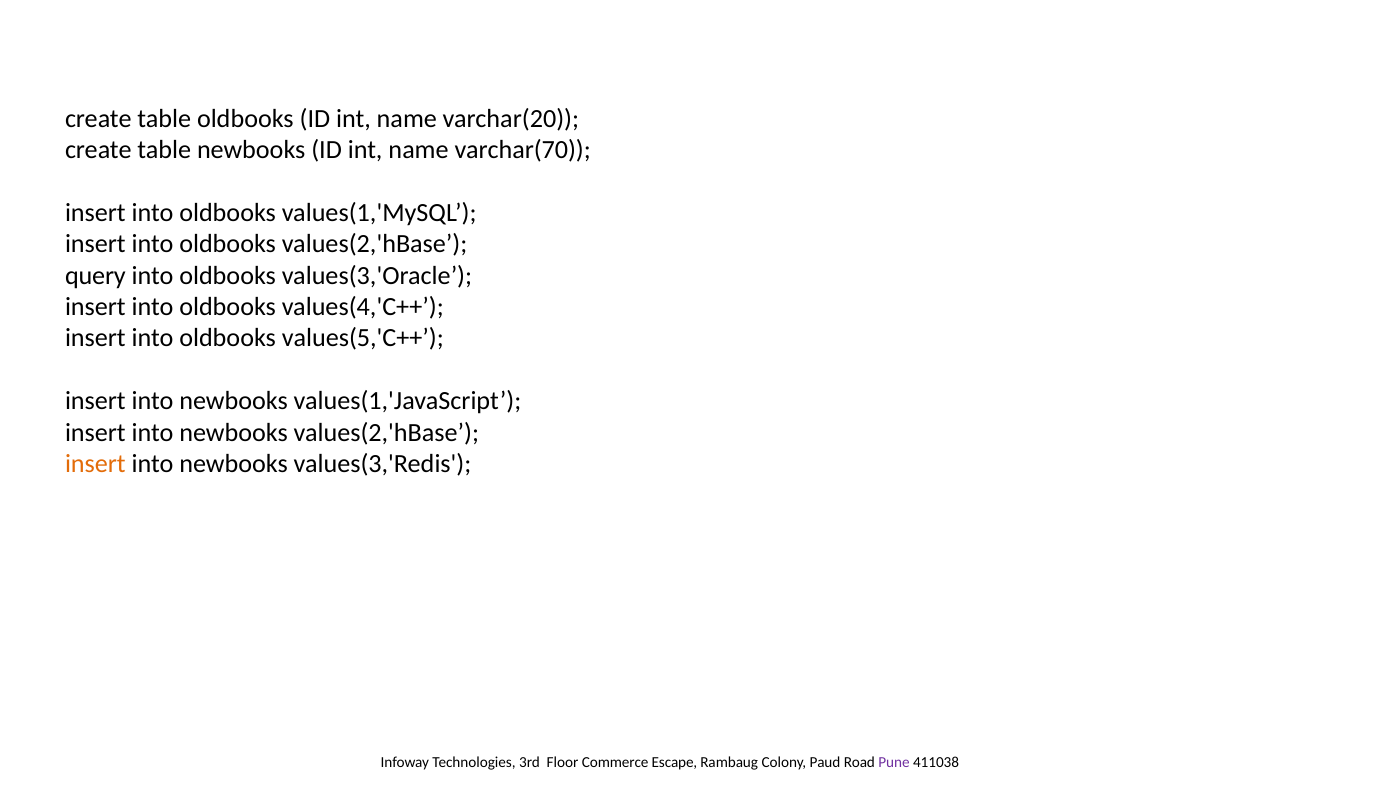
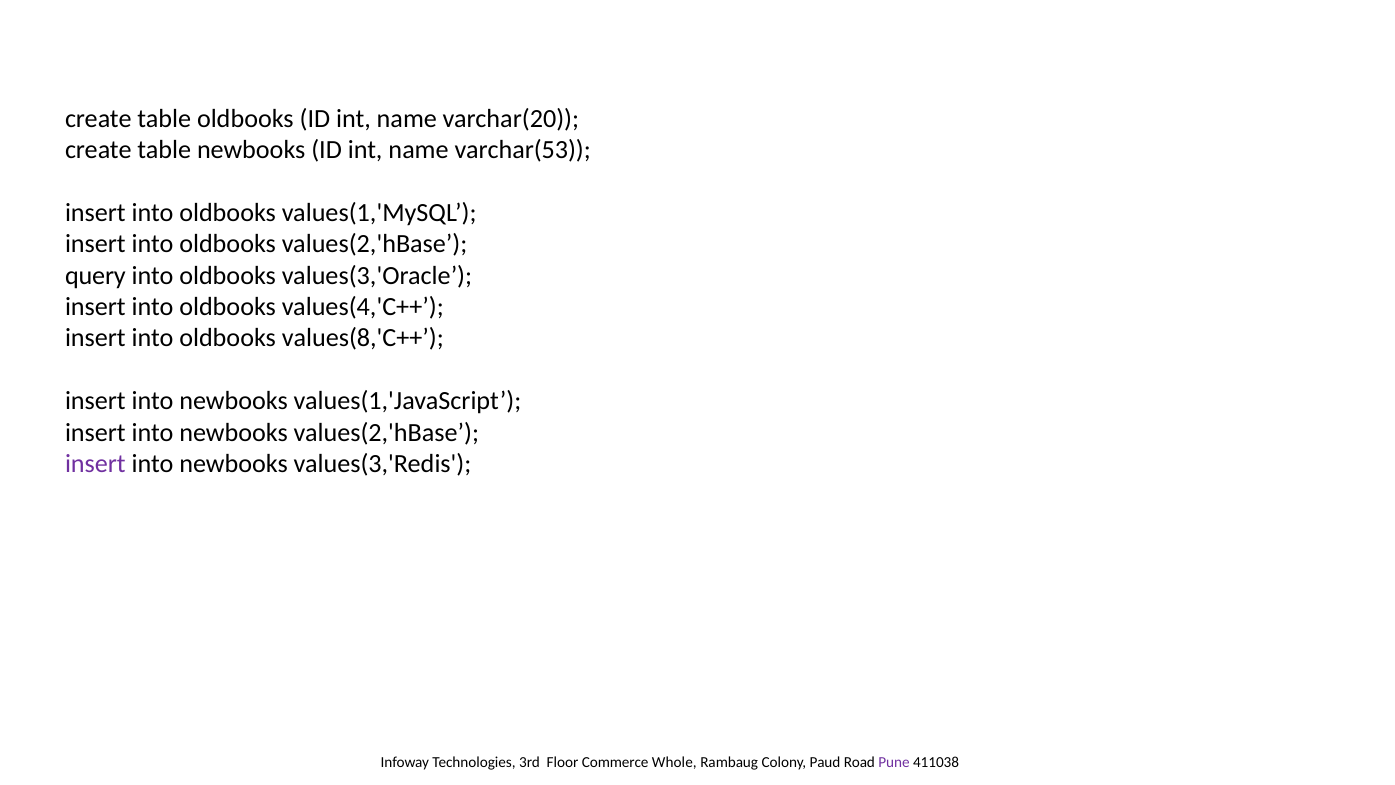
varchar(70: varchar(70 -> varchar(53 (523, 150)
values(5,'C++: values(5,'C++ -> values(8,'C++ (363, 338)
insert colour: orange -> purple (95, 464)
Escape: Escape -> Whole (674, 762)
